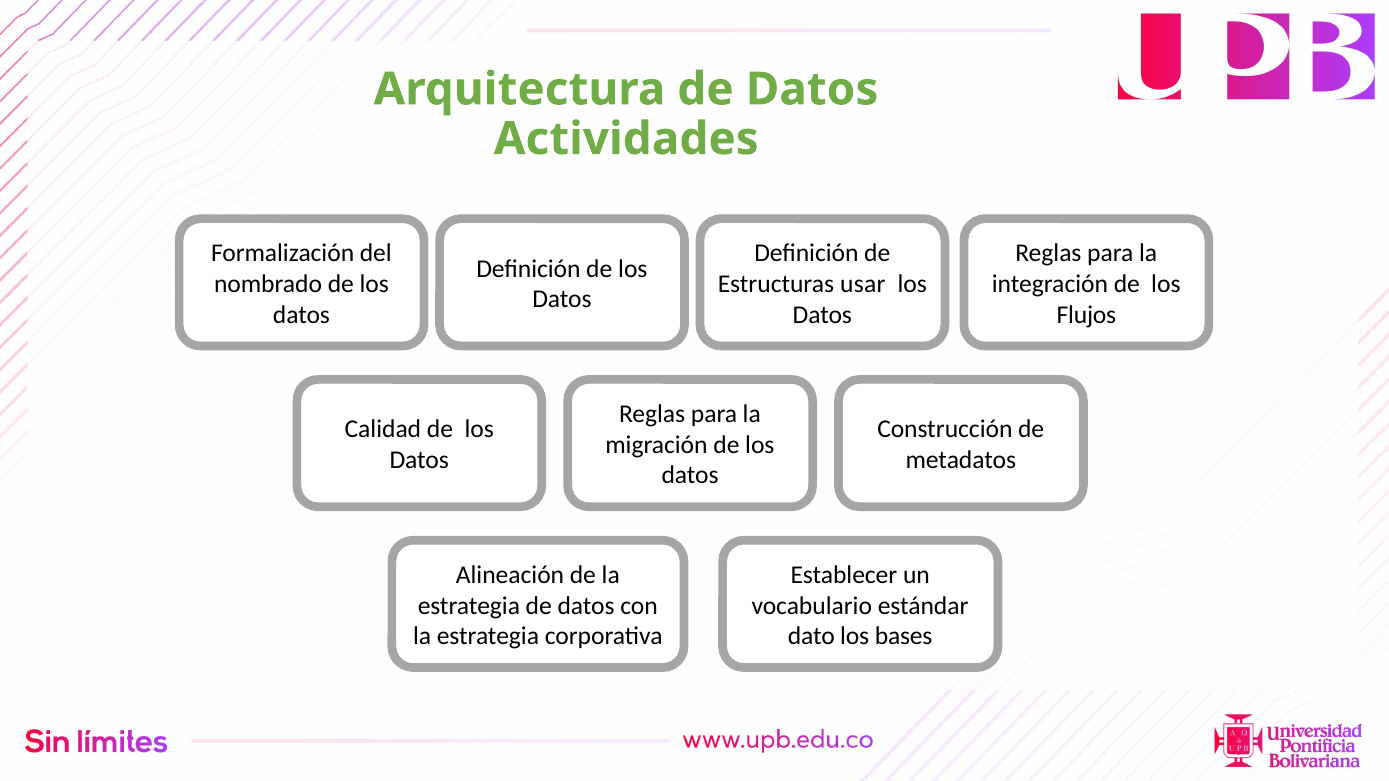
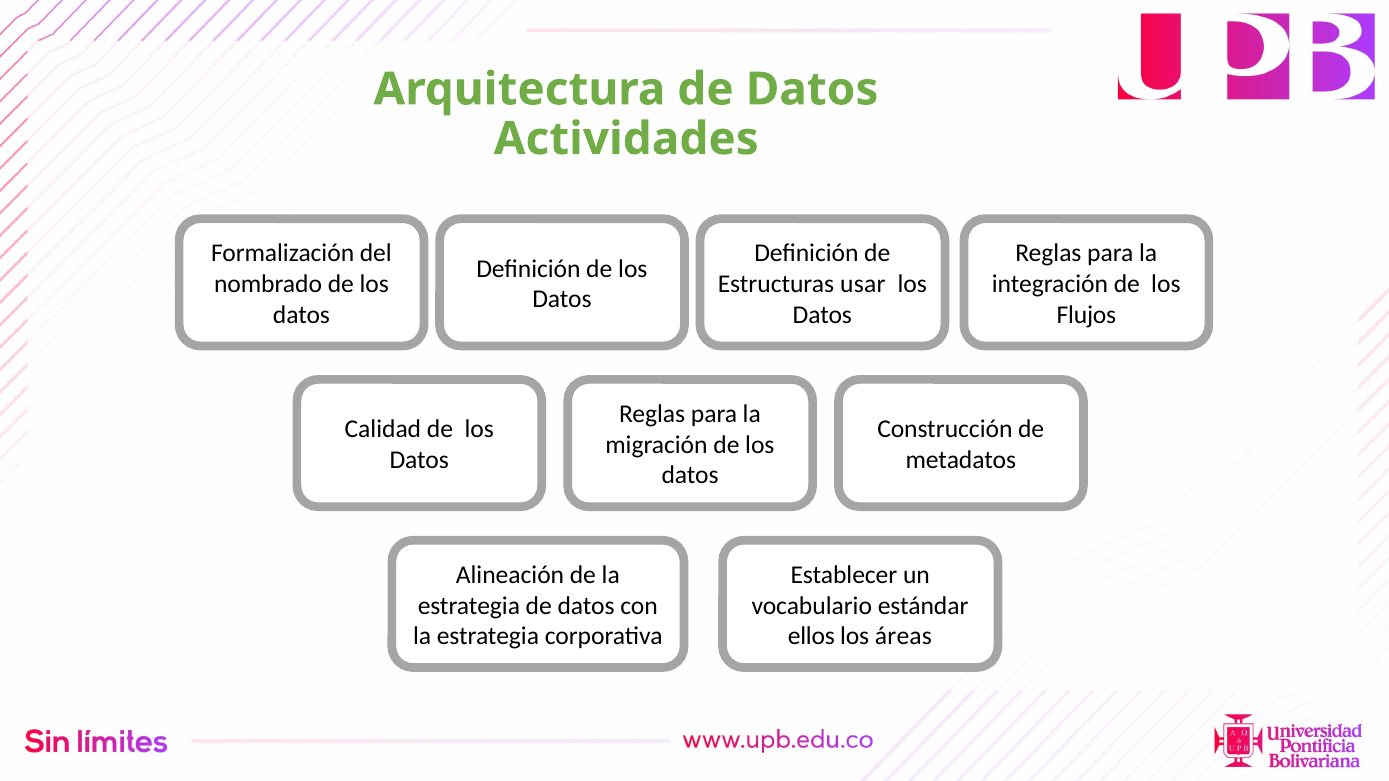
dato: dato -> ellos (811, 637)
bases: bases -> áreas (903, 637)
